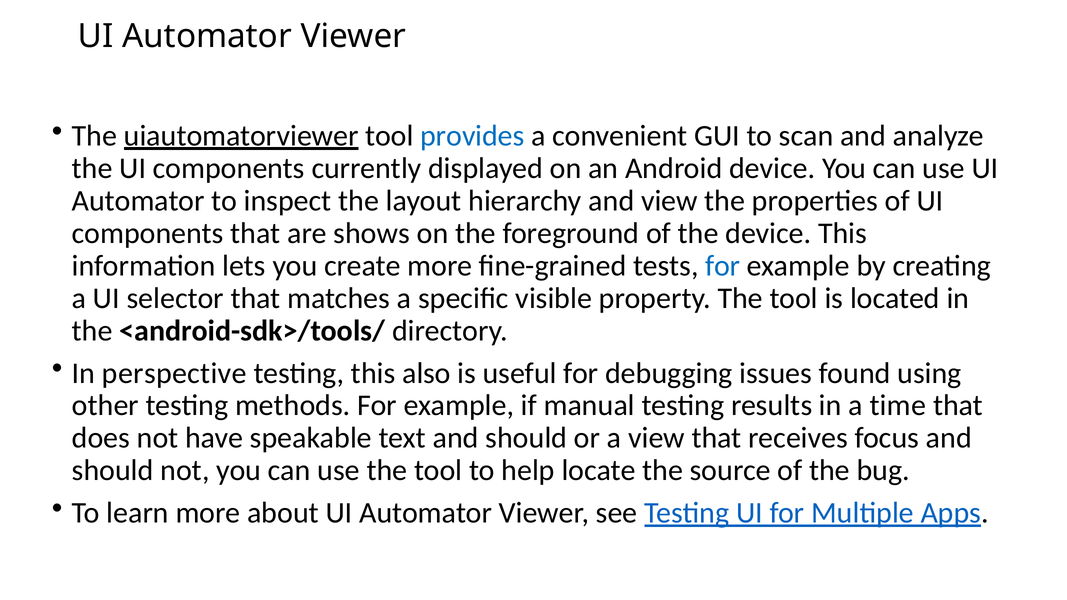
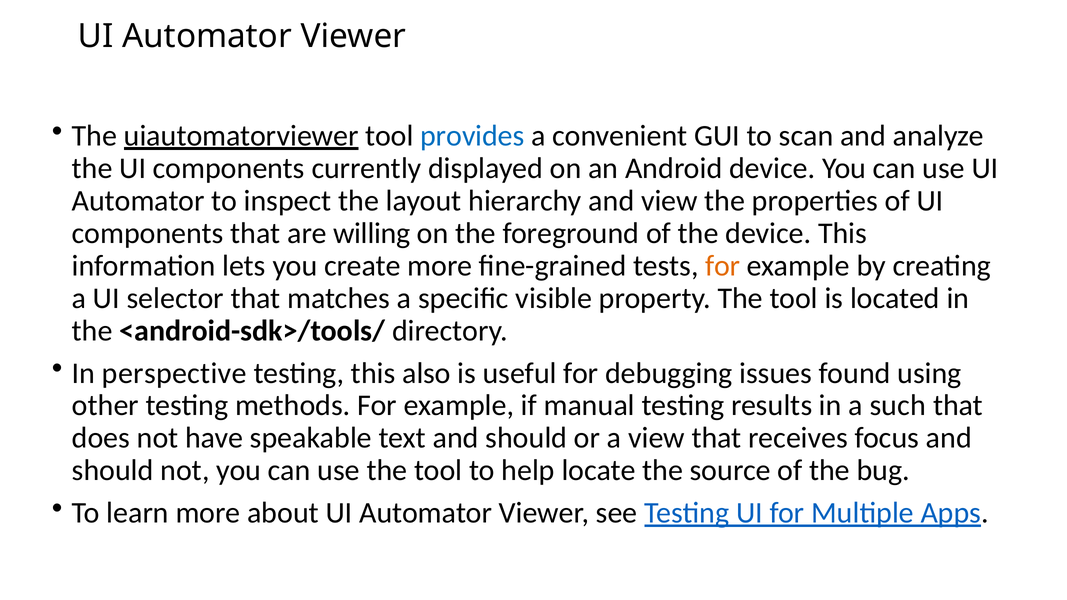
shows: shows -> willing (372, 234)
for colour: blue -> orange (723, 266)
time: time -> such (898, 406)
